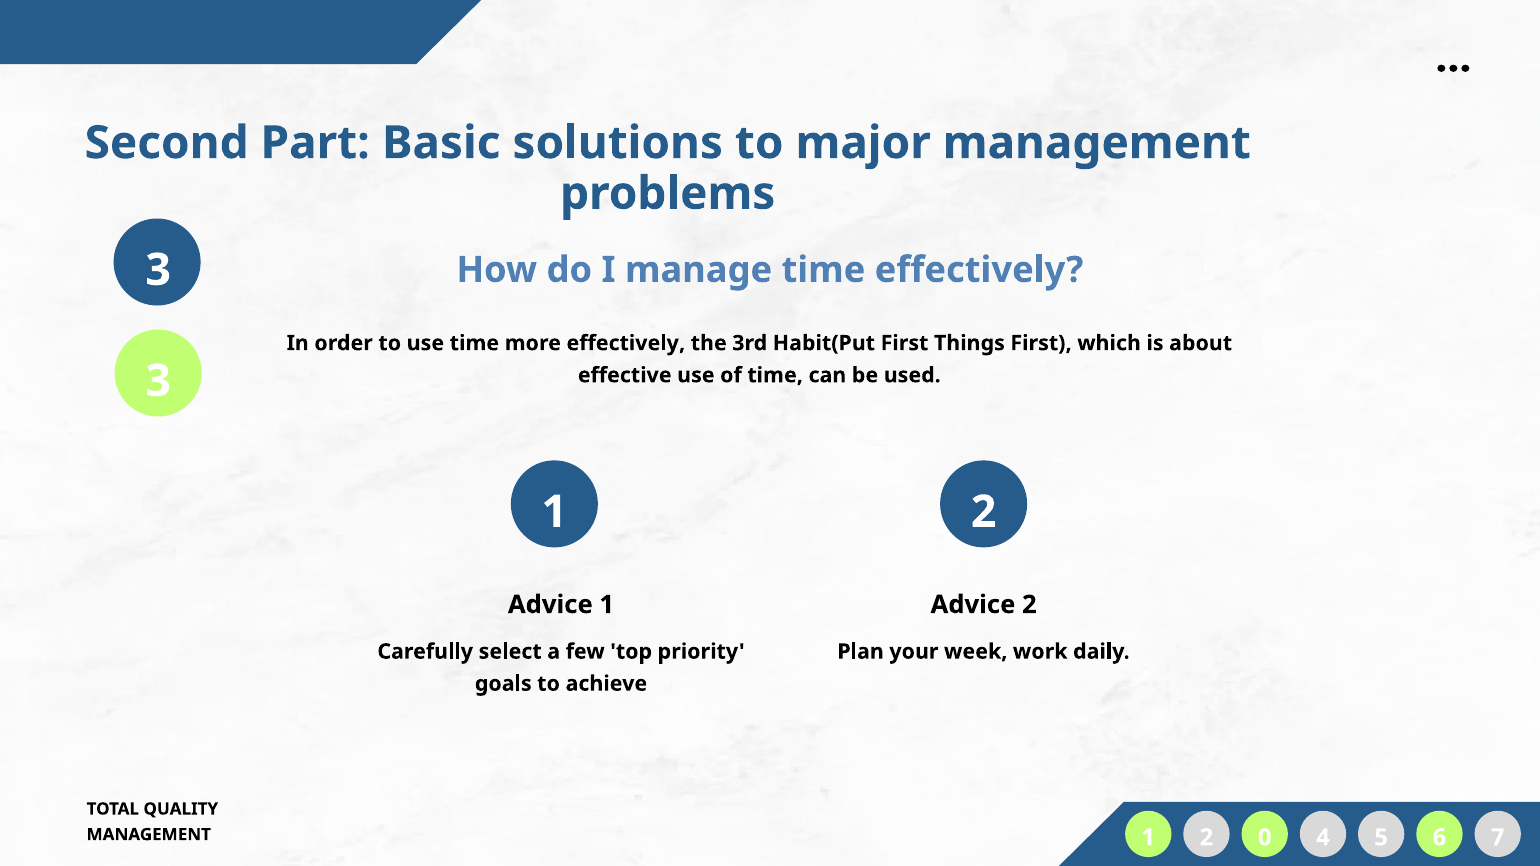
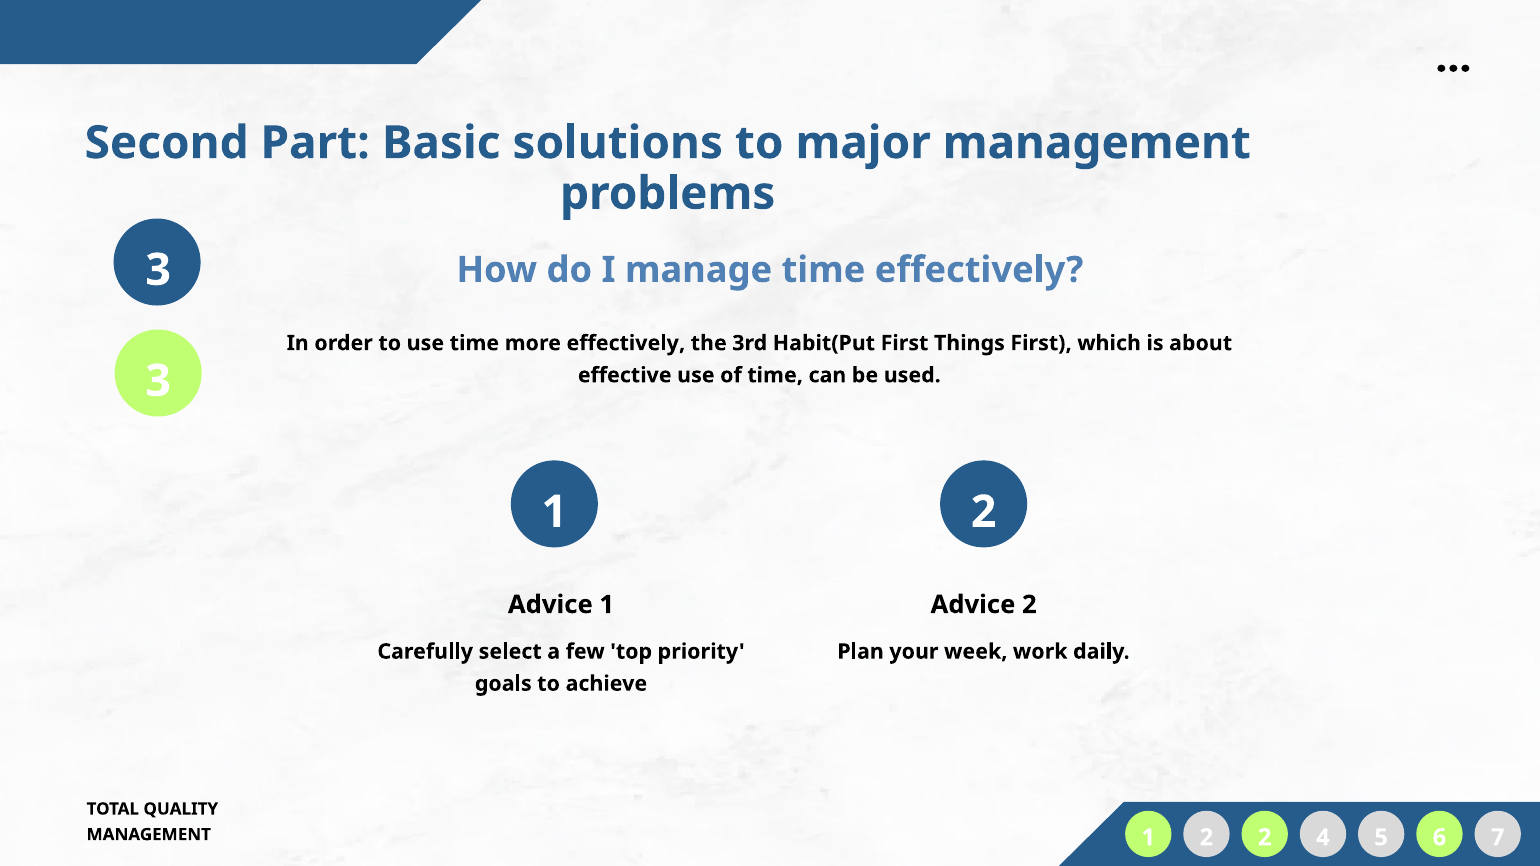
2 0: 0 -> 2 (1265, 838)
